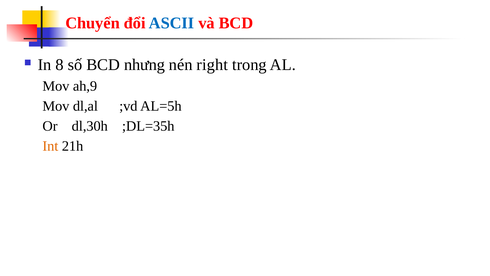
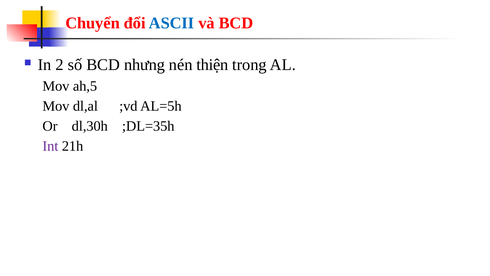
8: 8 -> 2 (60, 65)
right: right -> thiện (212, 65)
ah,9: ah,9 -> ah,5 (85, 86)
Int colour: orange -> purple (50, 146)
